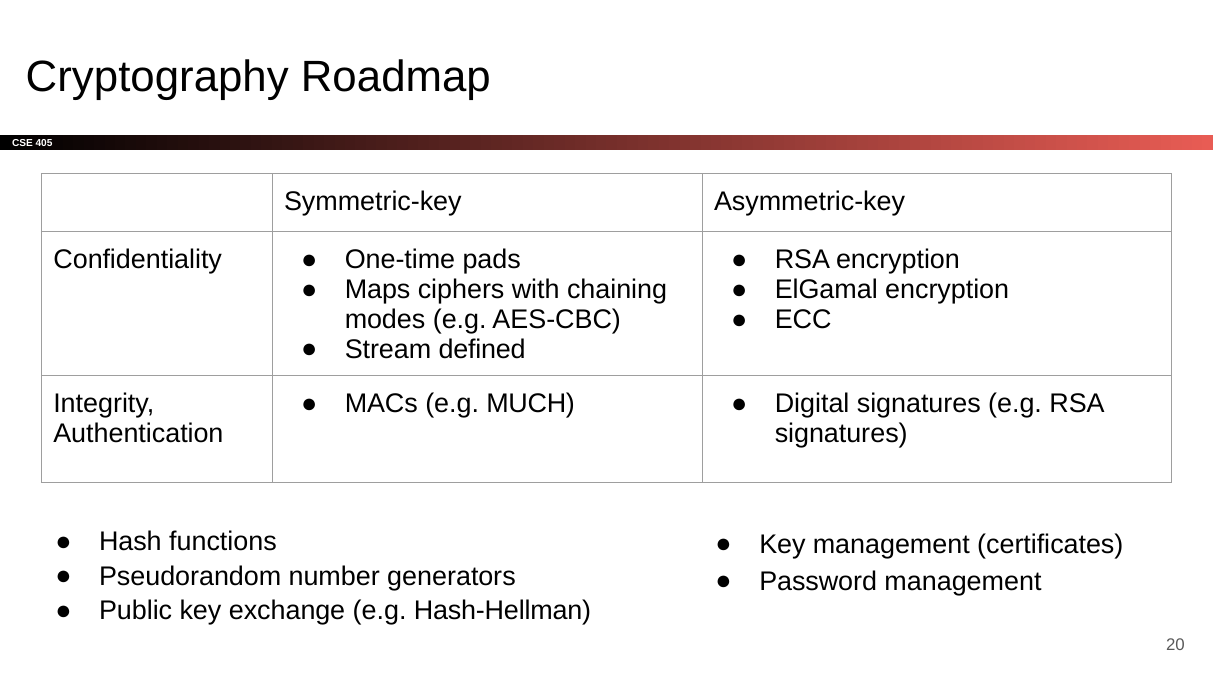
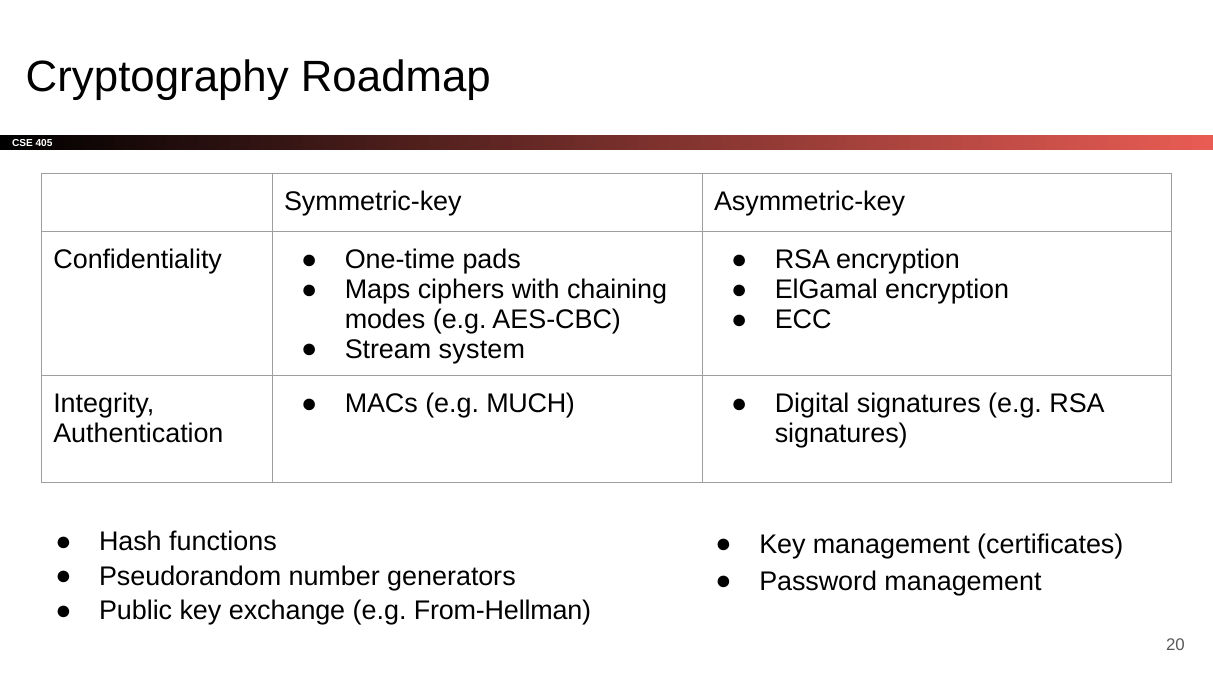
defined: defined -> system (482, 349)
Hash-Hellman: Hash-Hellman -> From-Hellman (503, 611)
